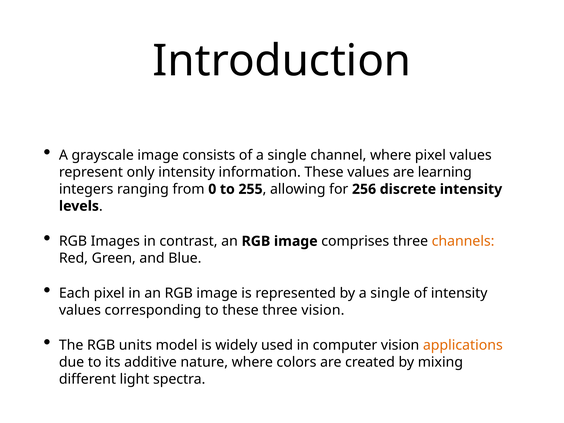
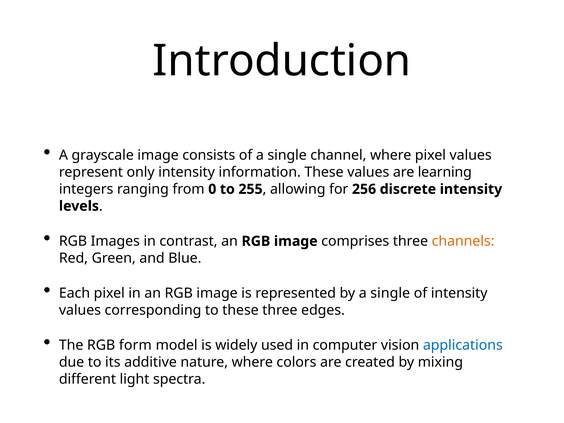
three vision: vision -> edges (323, 310)
units: units -> form (135, 345)
applications colour: orange -> blue (463, 345)
